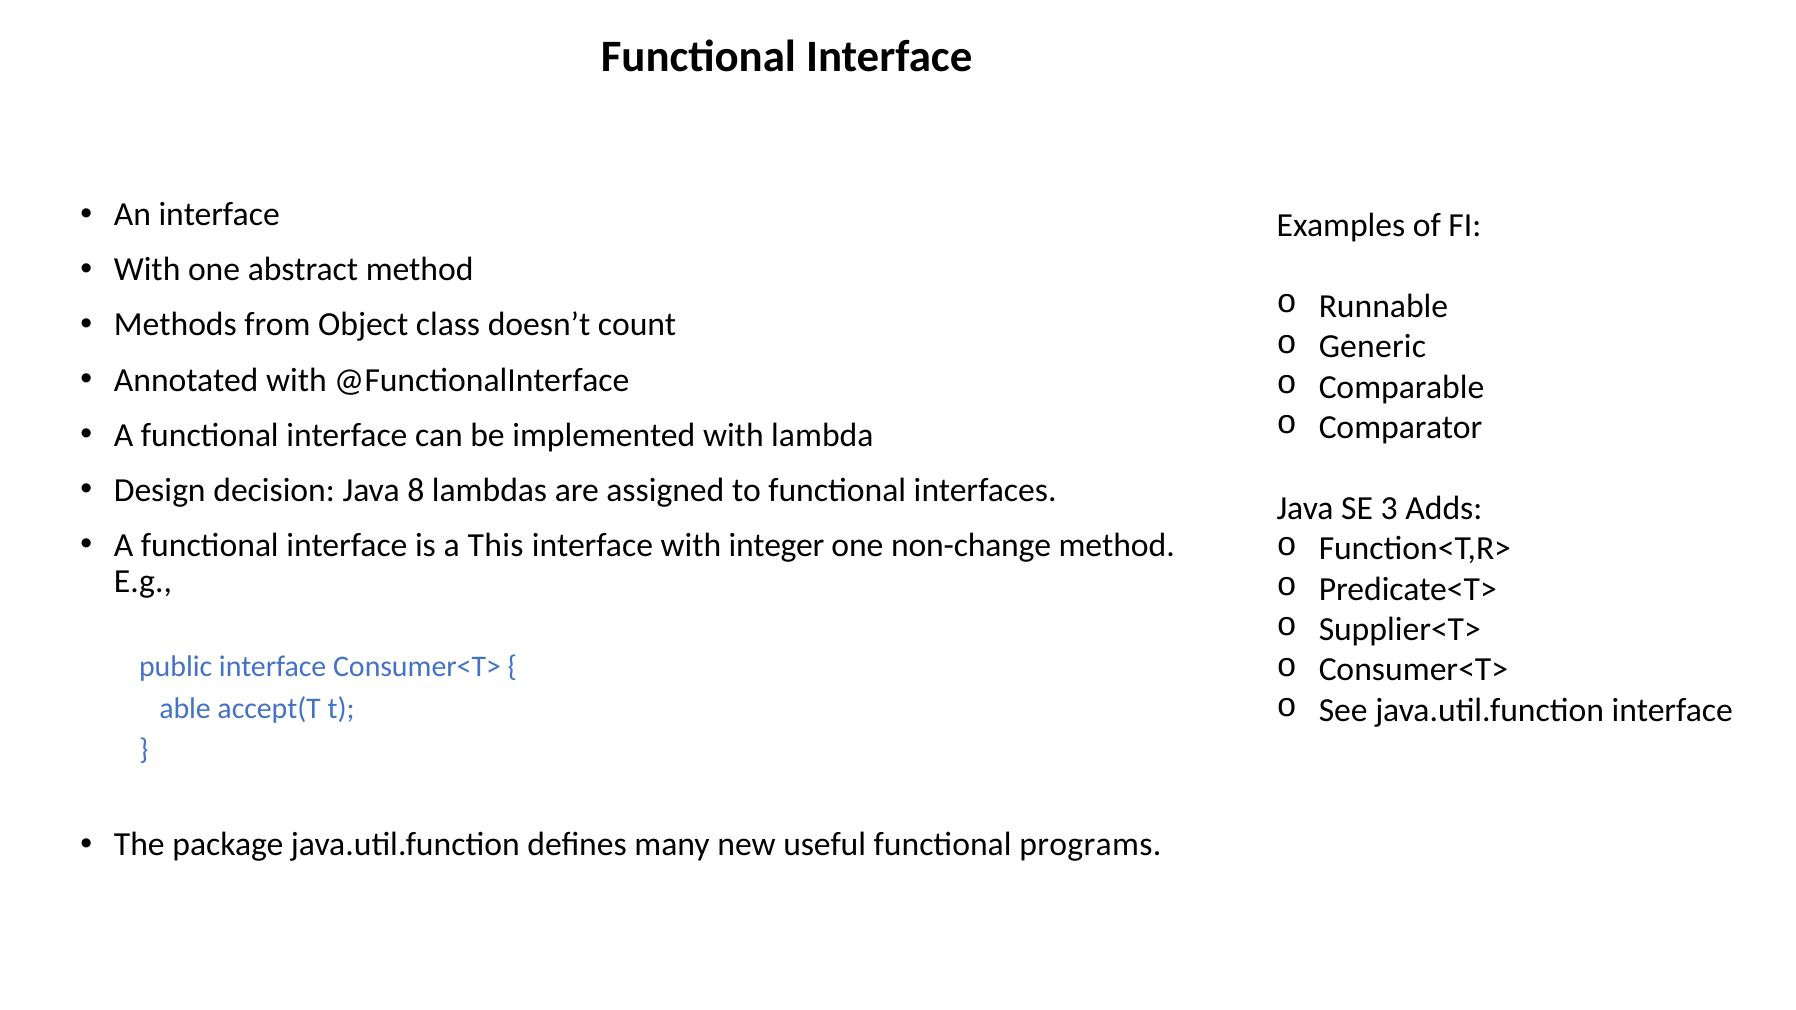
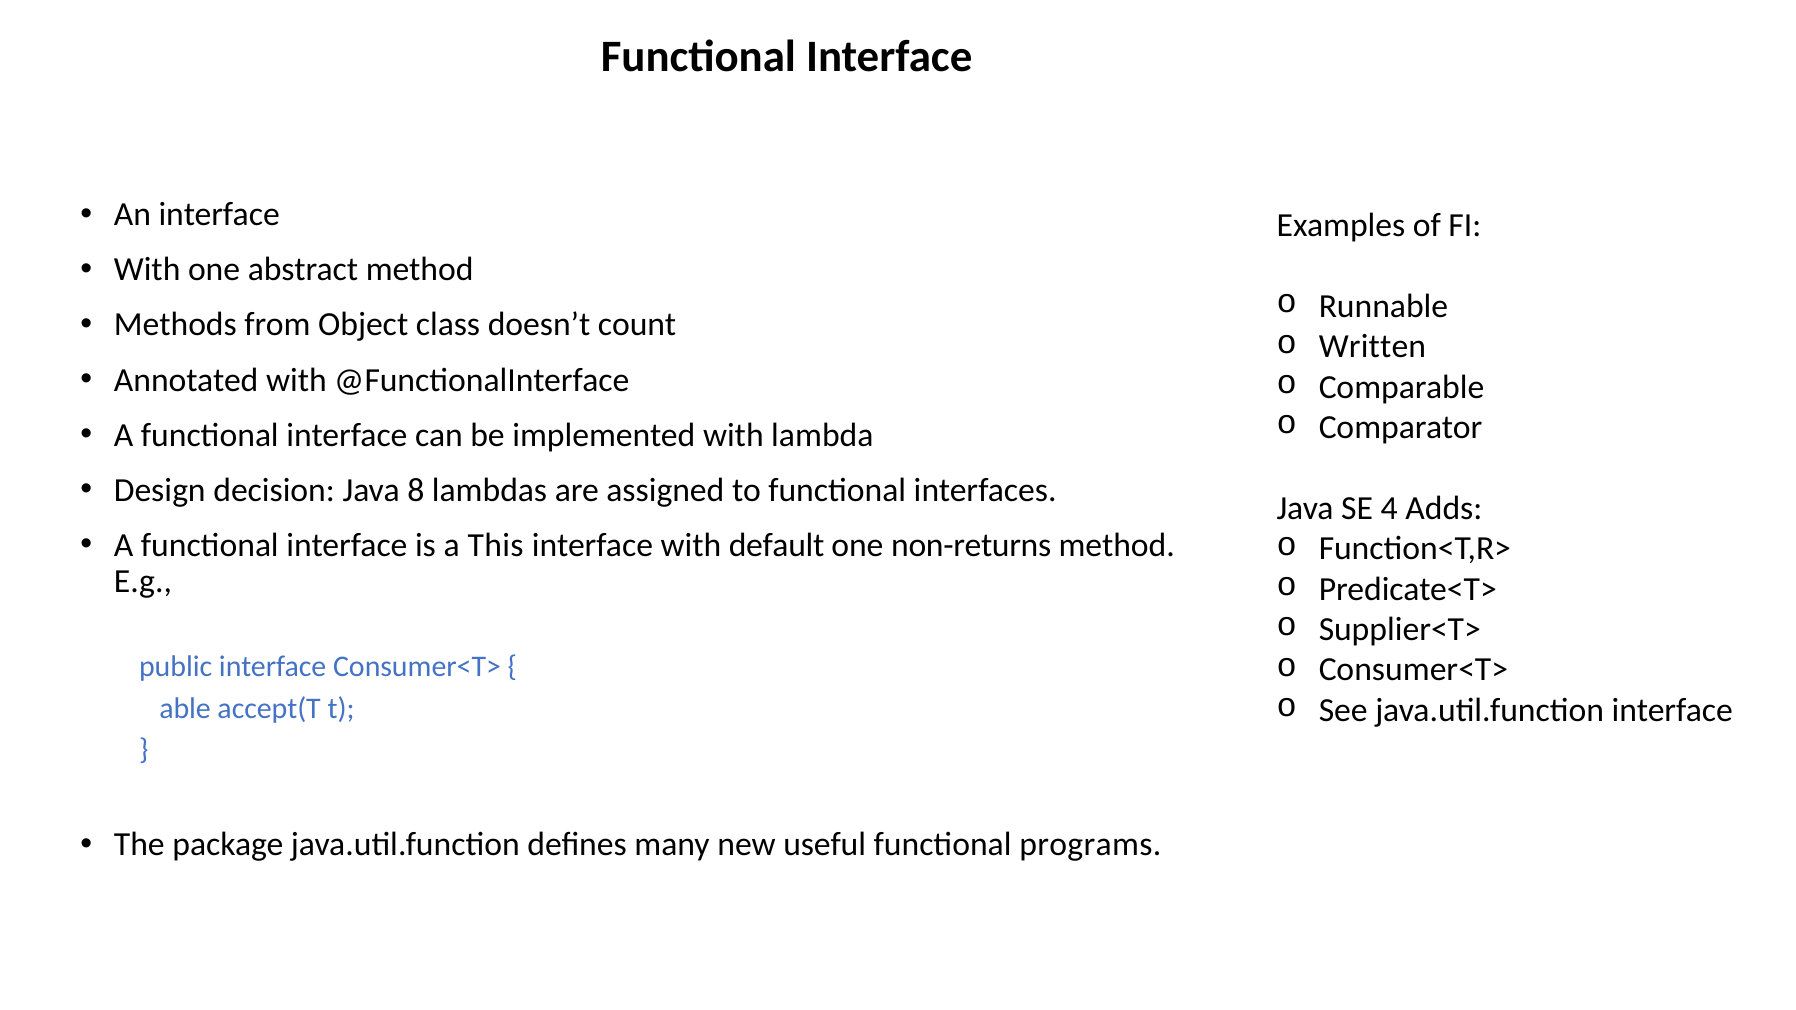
Generic: Generic -> Written (1372, 347)
3: 3 -> 4 (1389, 508)
integer: integer -> default (777, 545)
non-change: non-change -> non-returns (971, 545)
